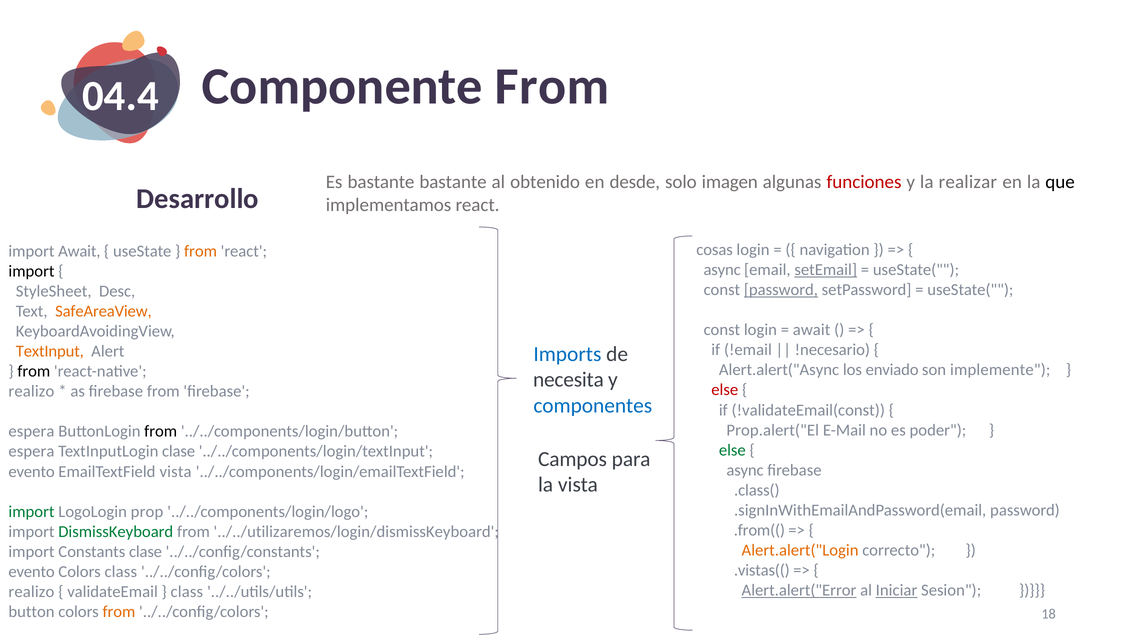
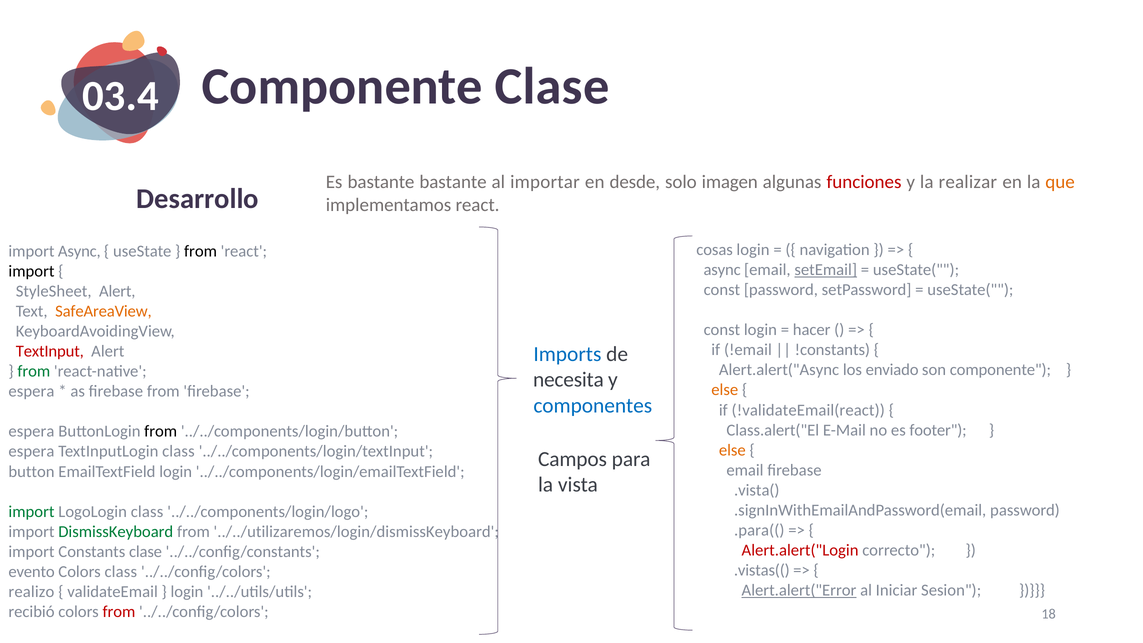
04.4: 04.4 -> 03.4 (121, 96)
Componente From: From -> Clase (552, 86)
obtenido: obtenido -> importar (545, 182)
que colour: black -> orange (1060, 182)
import Await: Await -> Async (79, 251)
from colour: orange -> black (201, 251)
password underline: present -> none (781, 290)
StyleSheet Desc: Desc -> Alert (117, 291)
await: await -> hacer (812, 330)
!necesario: !necesario -> !constants (832, 350)
TextInput colour: orange -> red (50, 351)
son implemente: implemente -> componente (1000, 370)
from colour: black -> green (34, 371)
else colour: red -> orange (725, 390)
realizo: realizo -> espera (31, 391)
!validateEmail(const: !validateEmail(const -> !validateEmail(react (808, 410)
Prop.alert("El: Prop.alert("El -> Class.alert("El (773, 430)
poder: poder -> footer (938, 430)
else colour: green -> orange (732, 450)
TextInputLogin clase: clase -> class (178, 451)
async: async -> email (745, 470)
evento: evento -> button (31, 471)
EmailTextField vista: vista -> login (176, 471)
.class(: .class( -> .vista( (757, 490)
LogoLogin prop: prop -> class (147, 511)
.from((: .from(( -> .para(( (759, 530)
Alert.alert("Login colour: orange -> red (800, 550)
Iniciar underline: present -> none (897, 590)
class: class -> login (187, 592)
button: button -> recibió (32, 612)
from colour: orange -> red (119, 612)
